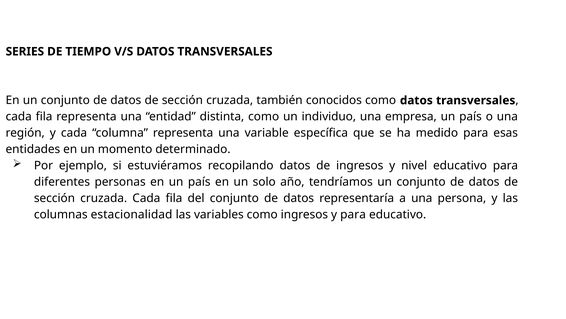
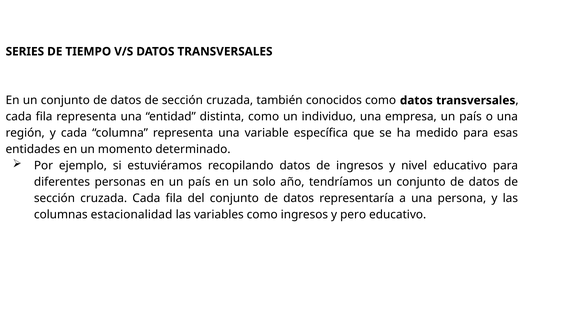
y para: para -> pero (353, 214)
